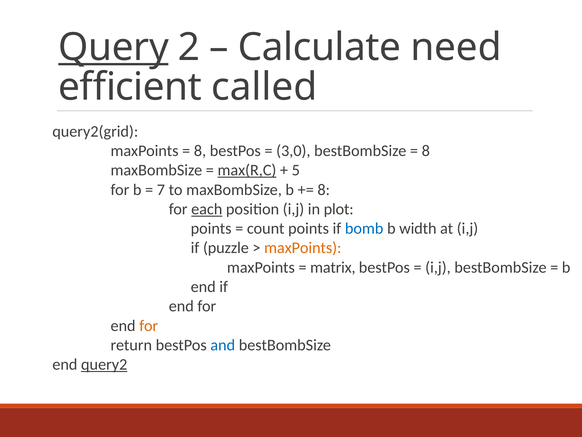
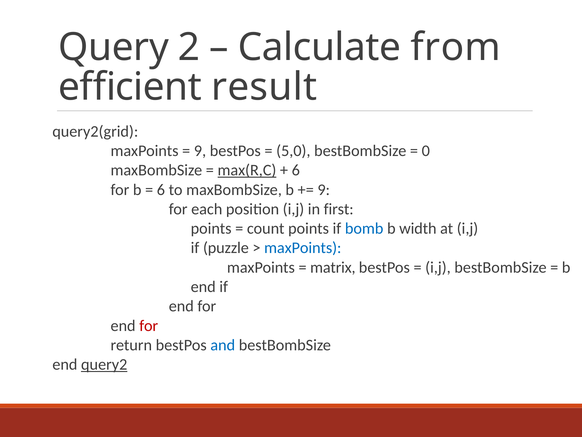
Query underline: present -> none (113, 47)
need: need -> from (456, 47)
called: called -> result (264, 87)
8: 8 -> 9 (200, 151)
3,0: 3,0 -> 5,0 (293, 151)
8: 8 -> 0 (426, 151)
5: 5 -> 6 (296, 170)
7: 7 -> 6 (161, 189)
8: 8 -> 9 (324, 189)
each underline: present -> none (207, 209)
plot: plot -> first (339, 209)
maxPoints colour: orange -> blue (303, 248)
for colour: orange -> red (149, 325)
